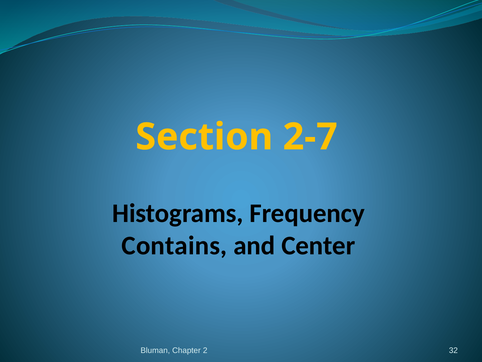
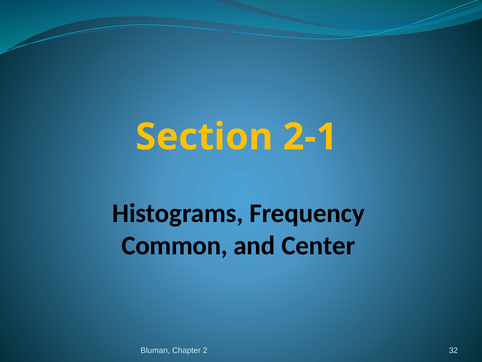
2-7: 2-7 -> 2-1 (310, 137)
Contains: Contains -> Common (175, 245)
